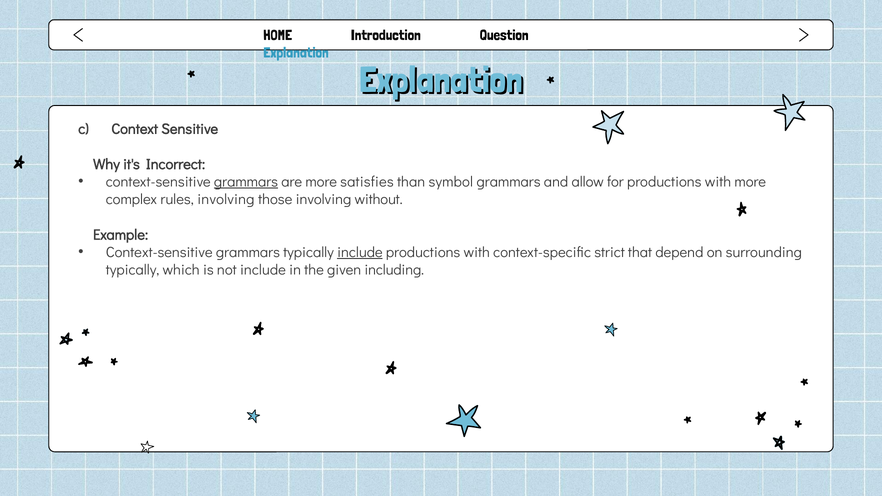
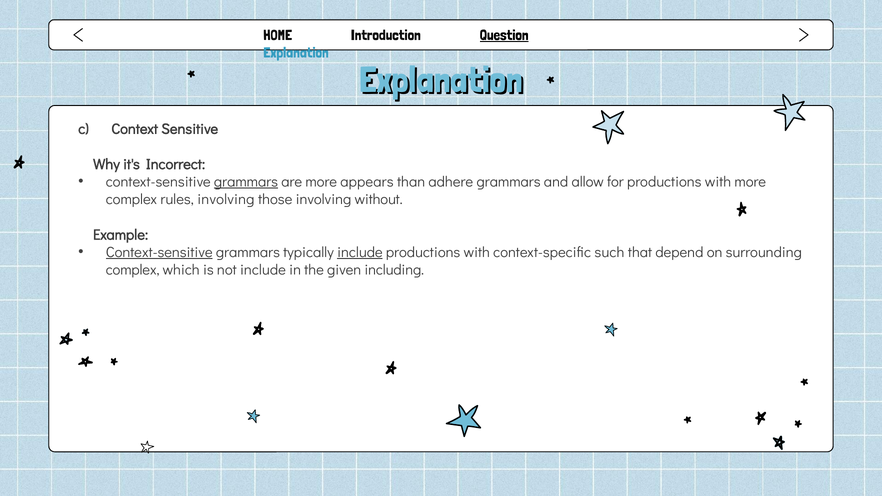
Question underline: none -> present (504, 35)
satisfies: satisfies -> appears (367, 182)
symbol: symbol -> adhere (451, 182)
Context-sensitive underline: none -> present (159, 252)
strict: strict -> such (609, 252)
typically: typically -> complex (133, 270)
